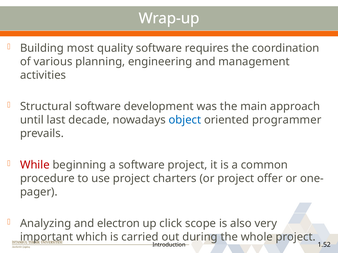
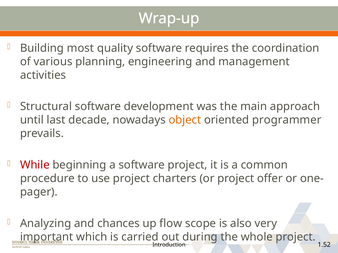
object colour: blue -> orange (185, 120)
electron: electron -> chances (119, 224)
click: click -> flow (171, 224)
